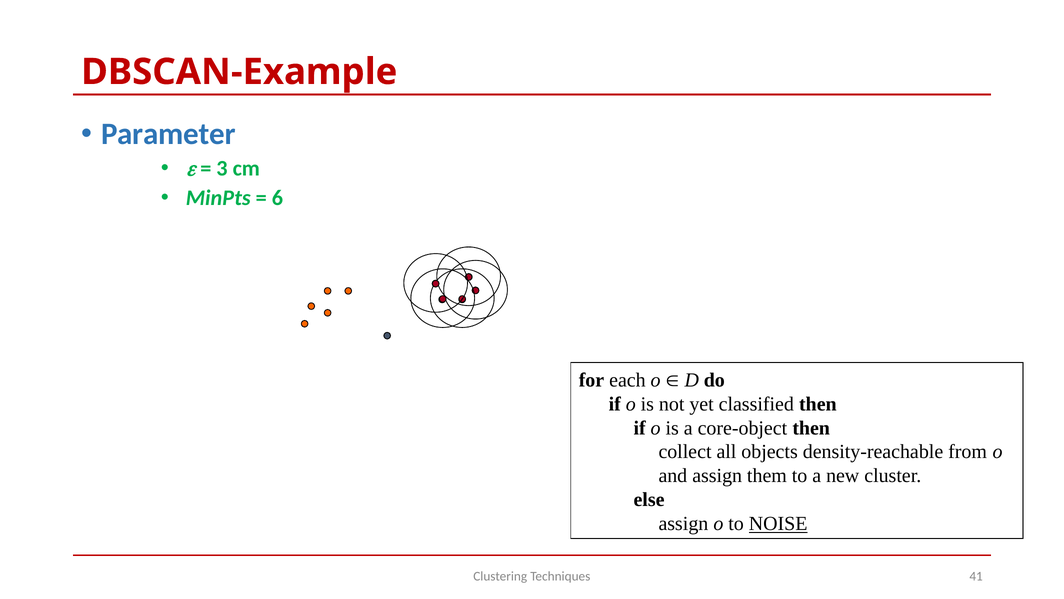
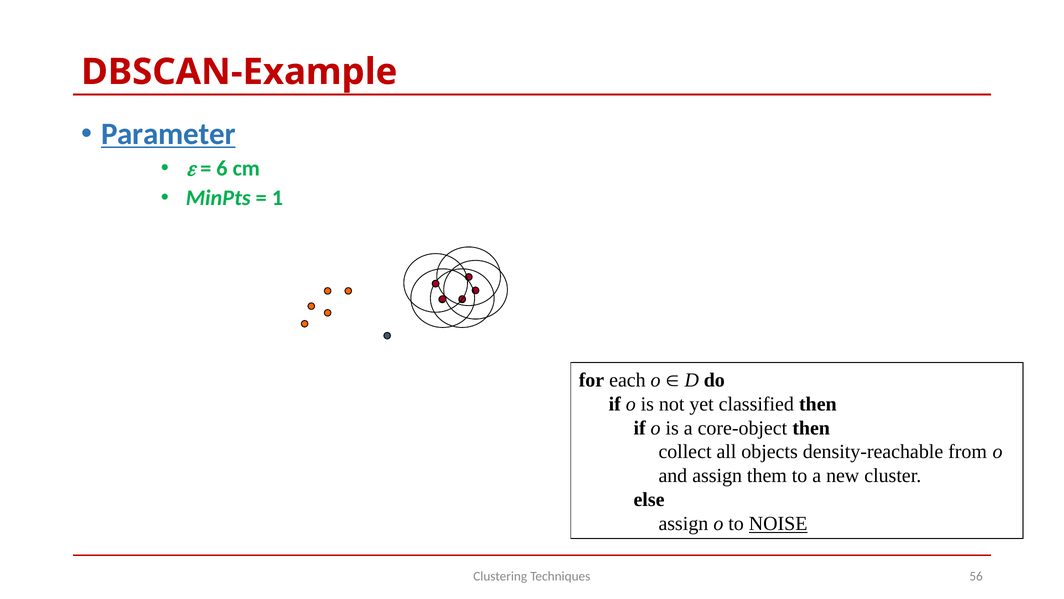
Parameter underline: none -> present (168, 134)
3: 3 -> 6 (222, 168)
6: 6 -> 1 (277, 198)
41: 41 -> 56 (976, 576)
